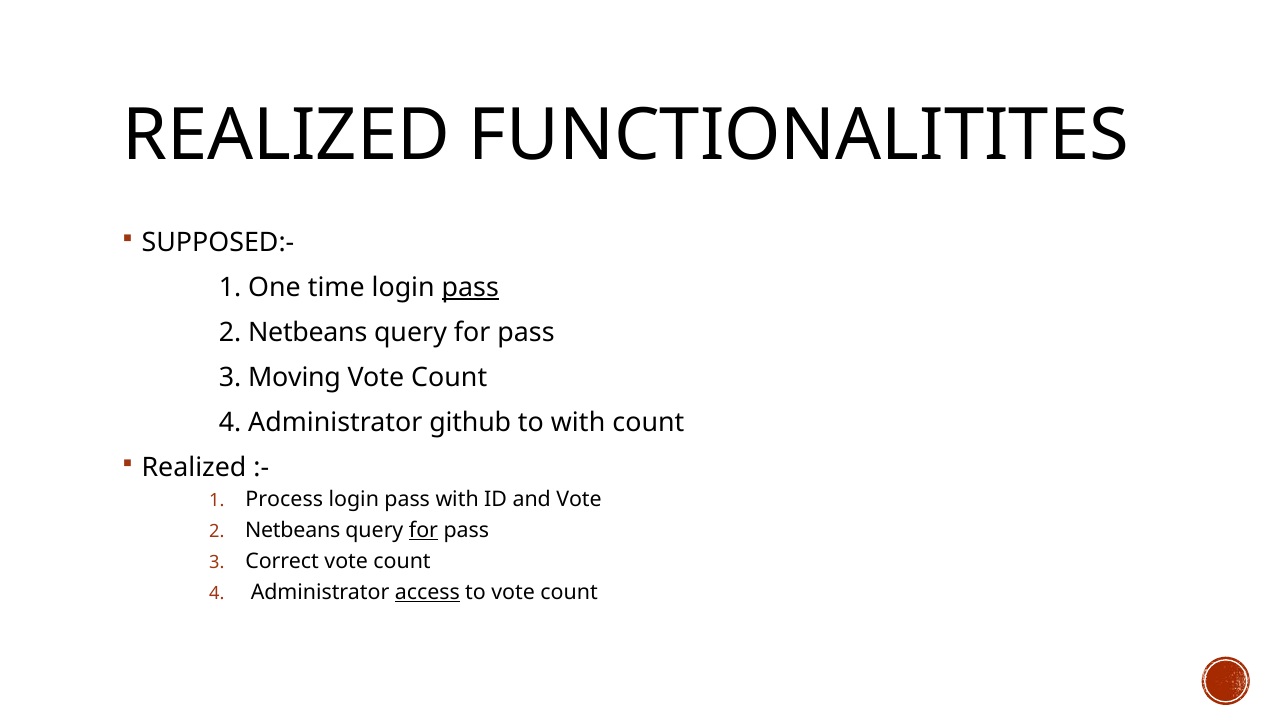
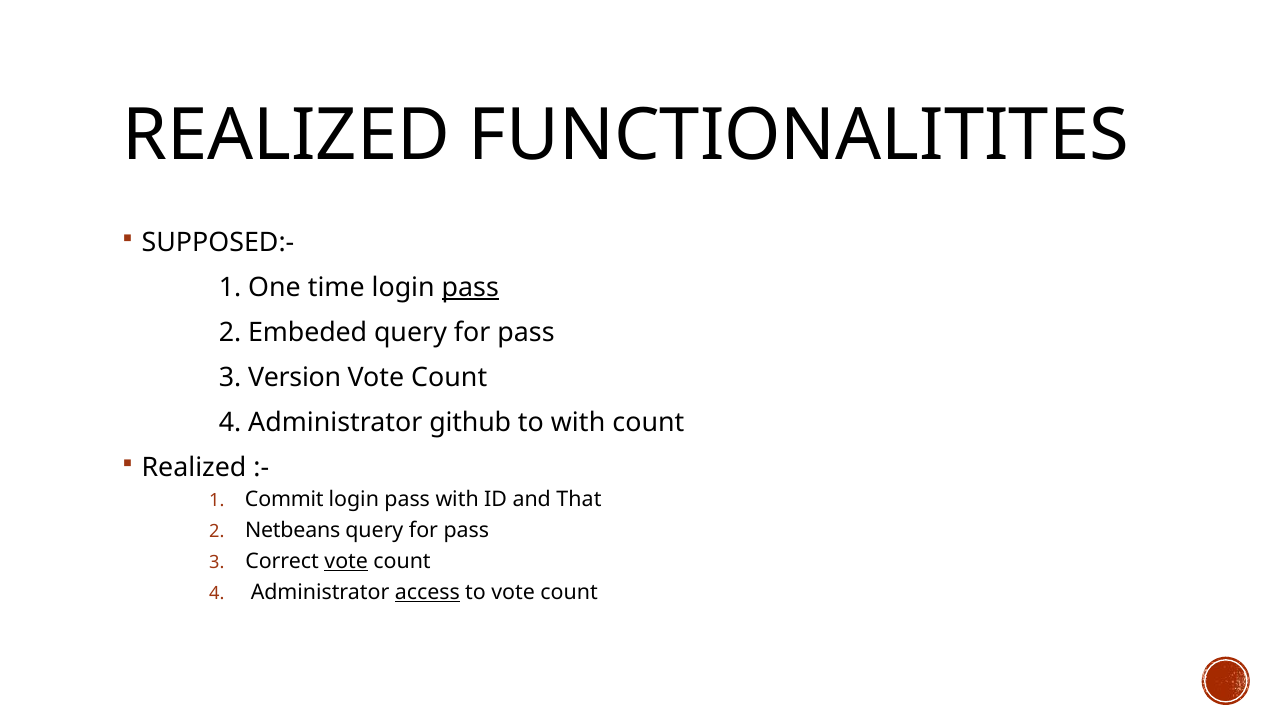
Netbeans: Netbeans -> Embeded (308, 333)
Moving: Moving -> Version (295, 378)
Process: Process -> Commit (284, 499)
and Vote: Vote -> That (579, 499)
for underline: present -> none (423, 530)
vote underline: none -> present (346, 561)
